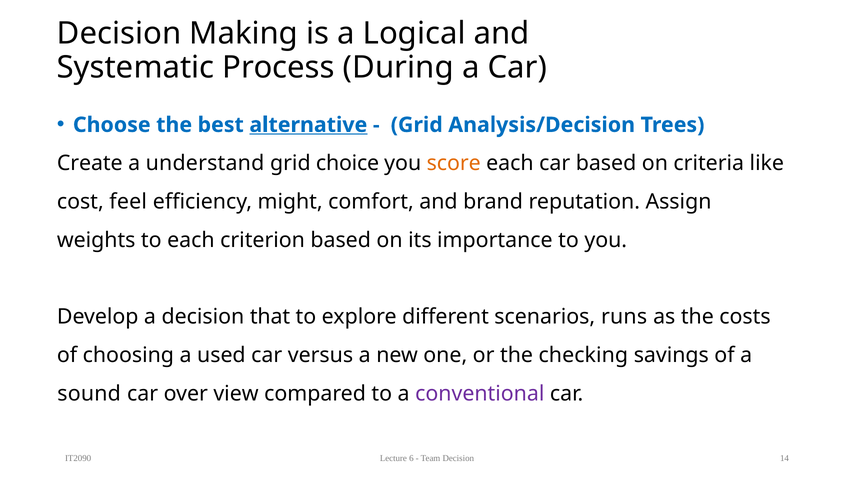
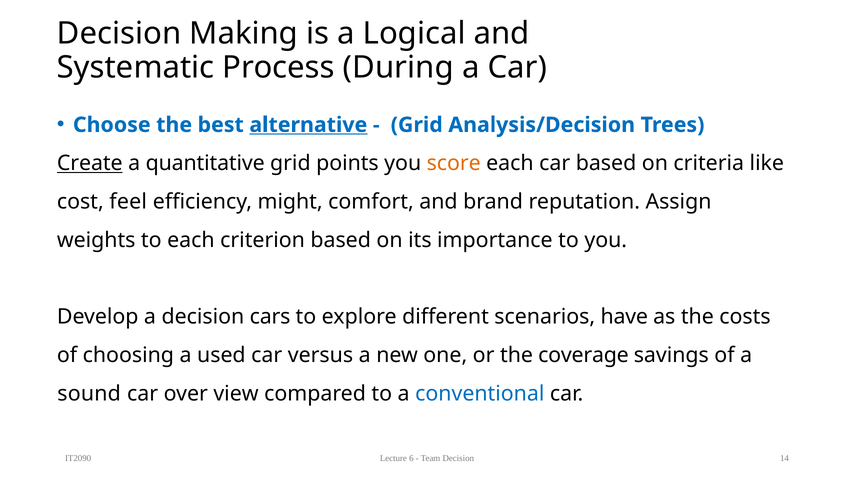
Create underline: none -> present (90, 163)
understand: understand -> quantitative (205, 163)
choice: choice -> points (347, 163)
that: that -> cars (270, 317)
runs: runs -> have (624, 317)
checking: checking -> coverage (583, 356)
conventional colour: purple -> blue (480, 394)
